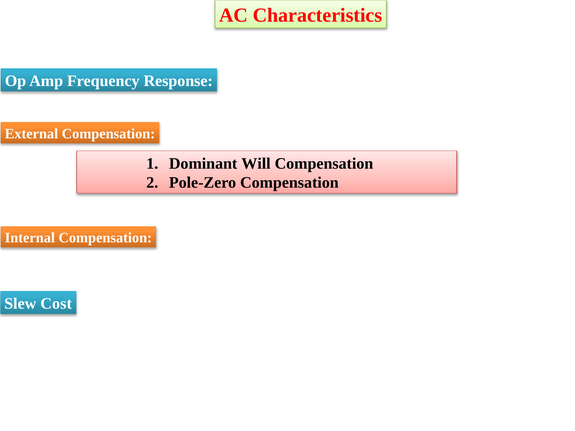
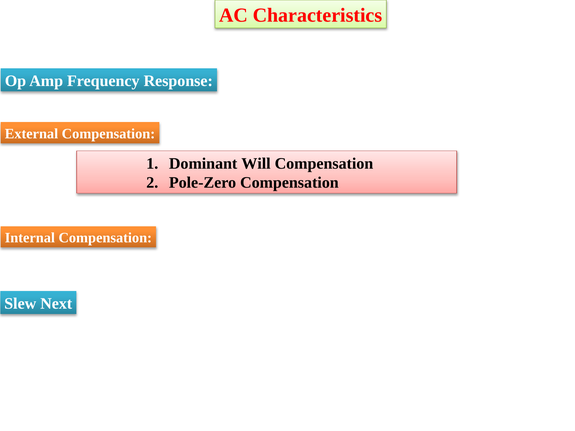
Cost: Cost -> Next (56, 304)
